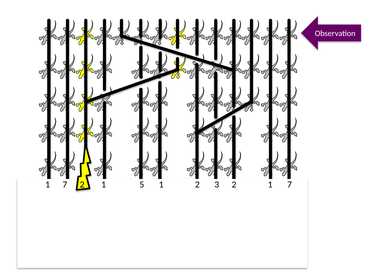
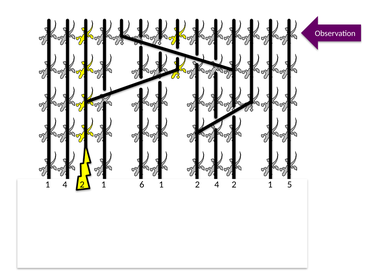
7: 7 -> 4 (65, 184)
5: 5 -> 6 (142, 184)
2 3: 3 -> 4 (217, 184)
2 1 7: 7 -> 5 (290, 184)
